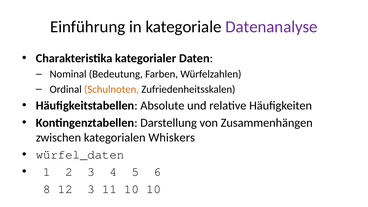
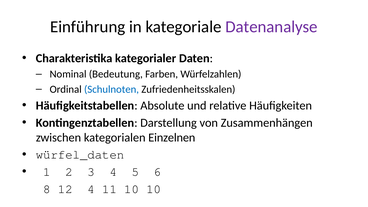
Schulnoten colour: orange -> blue (112, 89)
Whiskers: Whiskers -> Einzelnen (172, 137)
12 3: 3 -> 4 (91, 189)
